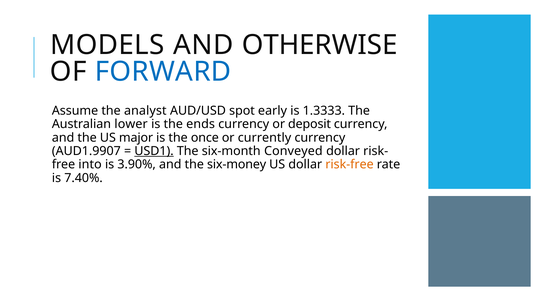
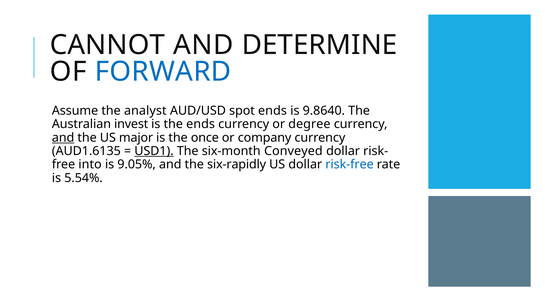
MODELS: MODELS -> CANNOT (107, 45)
OTHERWISE: OTHERWISE -> DETERMINE (320, 45)
spot early: early -> ends (272, 111)
1.3333: 1.3333 -> 9.8640 (324, 111)
lower: lower -> invest (131, 124)
deposit: deposit -> degree (309, 124)
and underline: none -> present (63, 138)
currently: currently -> company (265, 138)
AUD1.9907: AUD1.9907 -> AUD1.6135 (86, 151)
3.90%: 3.90% -> 9.05% (137, 165)
six-money: six-money -> six-rapidly (237, 165)
risk-free colour: orange -> blue (350, 165)
7.40%: 7.40% -> 5.54% (84, 178)
